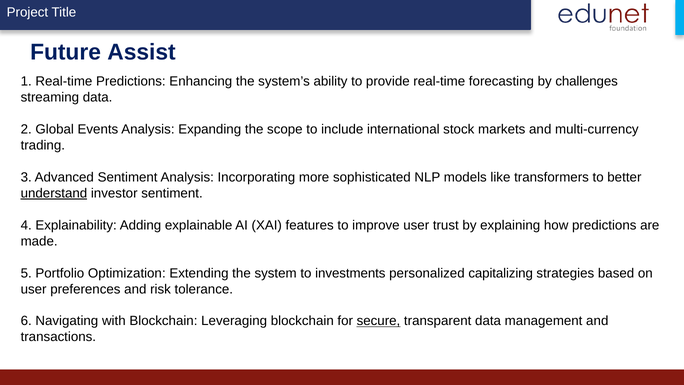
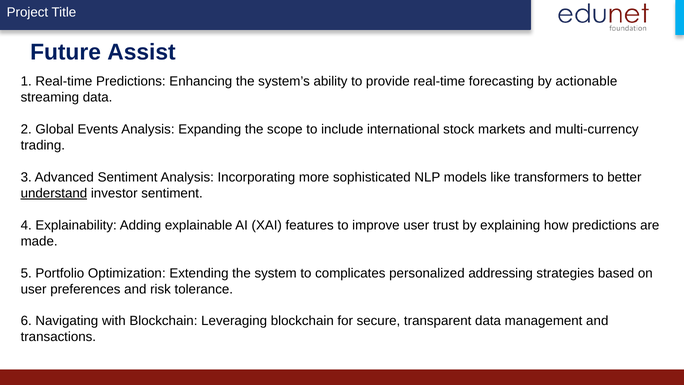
challenges: challenges -> actionable (586, 81)
investments: investments -> complicates (350, 273)
capitalizing: capitalizing -> addressing (501, 273)
secure underline: present -> none (378, 321)
